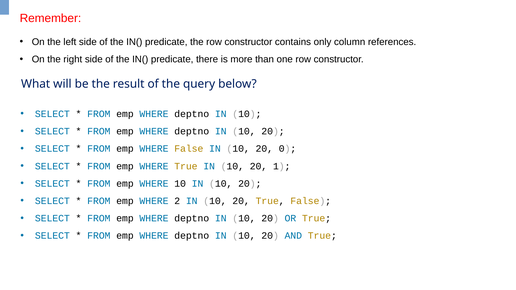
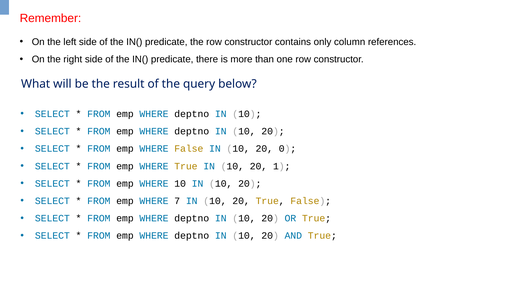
2: 2 -> 7 (177, 201)
